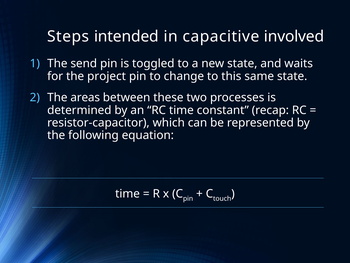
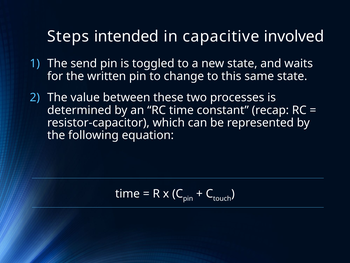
project: project -> written (107, 76)
areas: areas -> value (85, 97)
